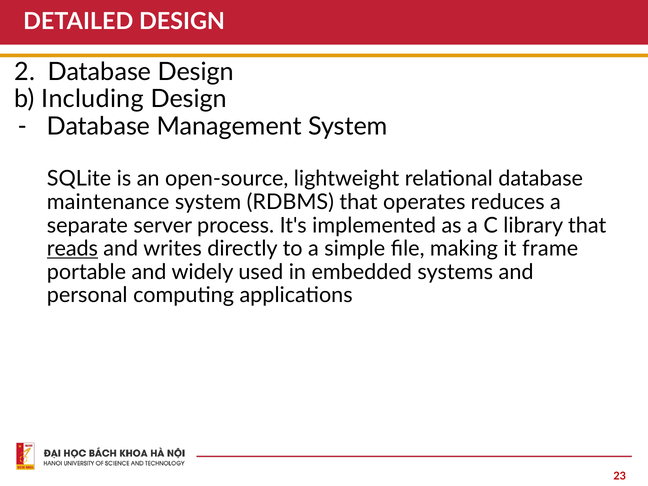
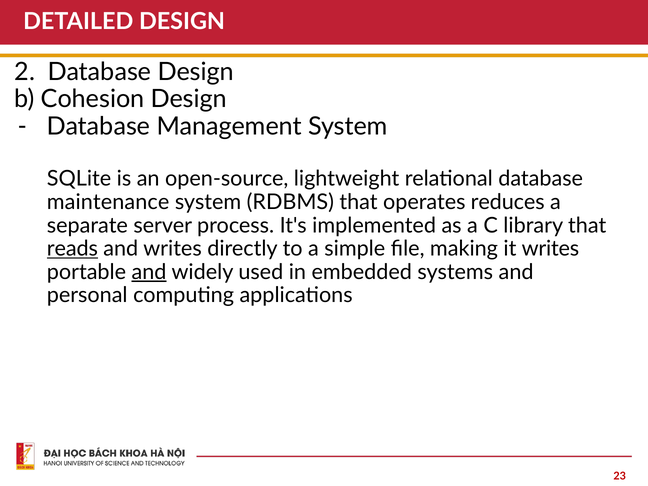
Including: Including -> Cohesion (93, 99)
it frame: frame -> writes (550, 249)
and underline: none -> present (149, 272)
